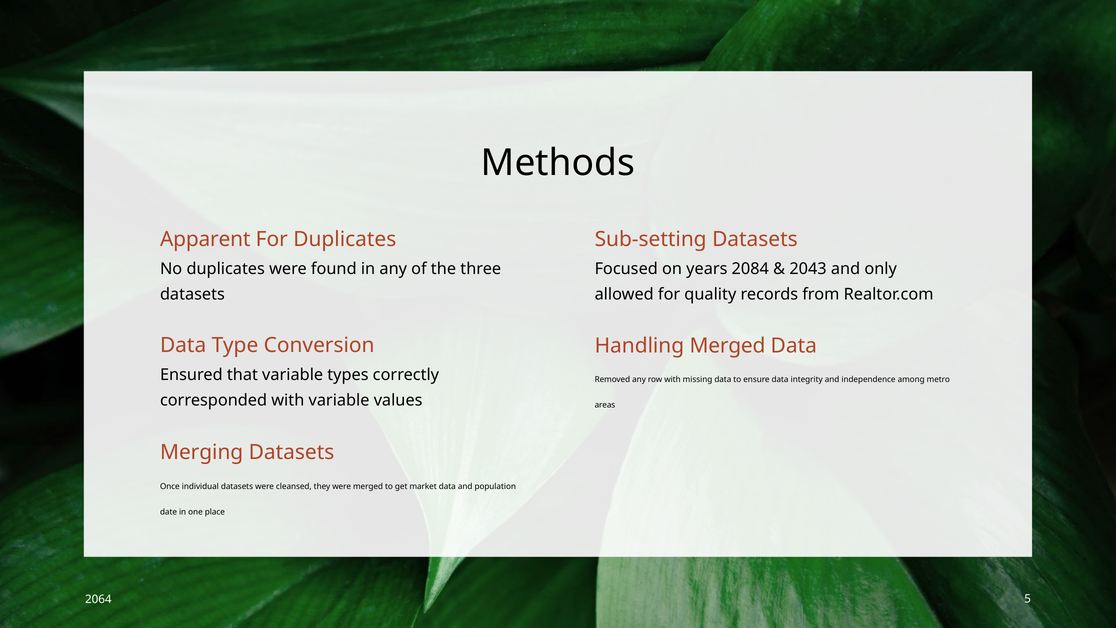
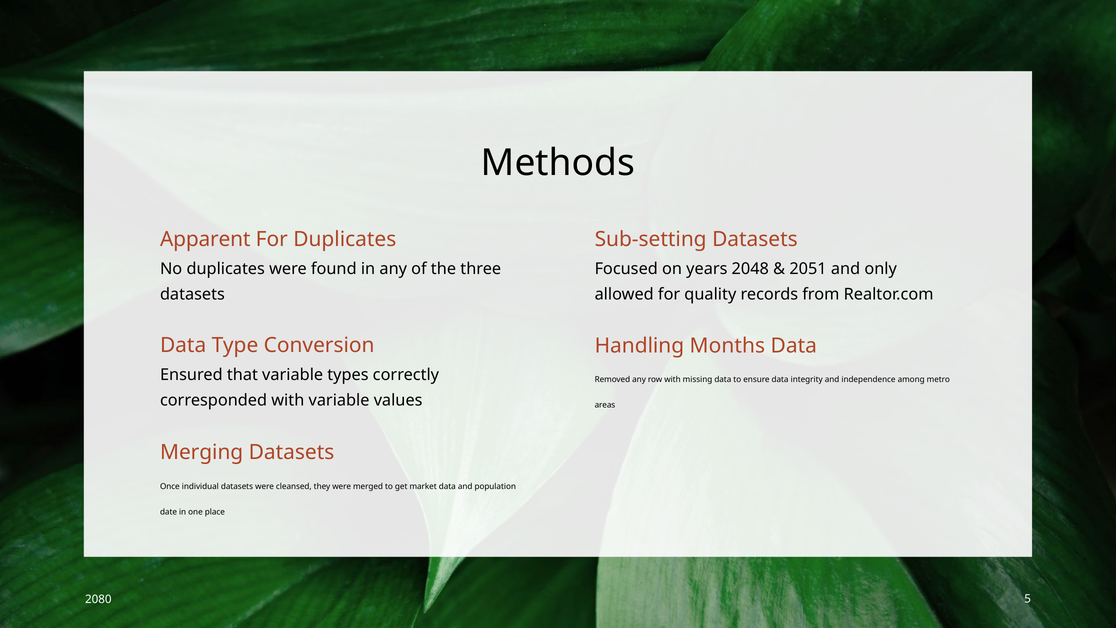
2084: 2084 -> 2048 (750, 269)
2043: 2043 -> 2051 (808, 269)
Handling Merged: Merged -> Months (727, 345)
2064: 2064 -> 2080 (98, 599)
